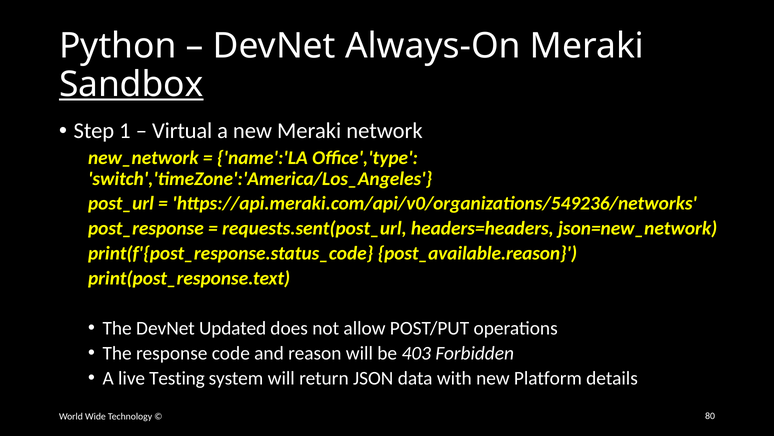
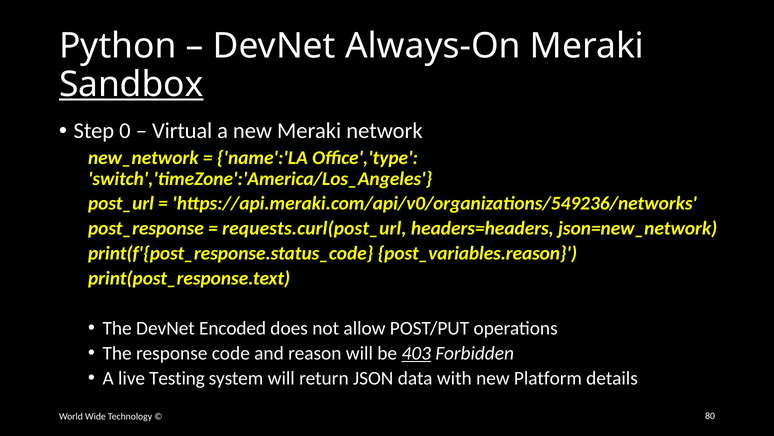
1: 1 -> 0 (125, 131)
requests.sent(post_url: requests.sent(post_url -> requests.curl(post_url (314, 228)
post_available.reason: post_available.reason -> post_variables.reason (477, 253)
Updated: Updated -> Encoded (233, 328)
403 underline: none -> present (416, 353)
